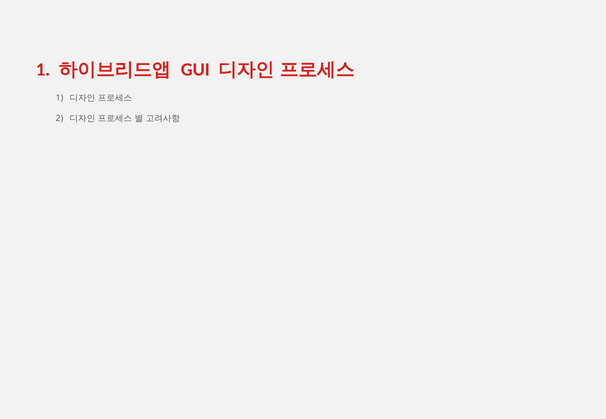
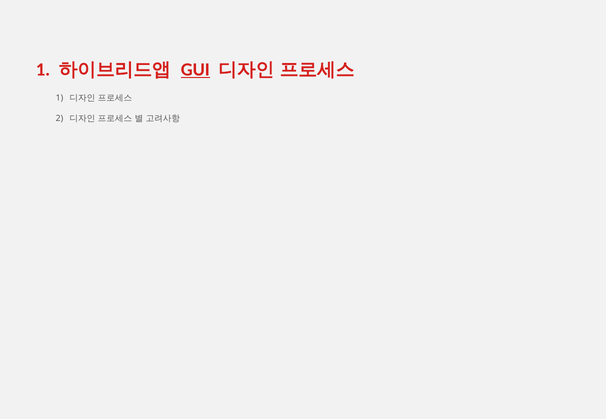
GUI underline: none -> present (195, 69)
